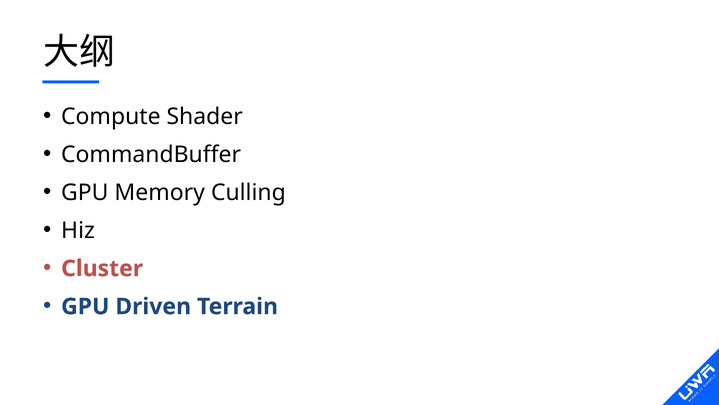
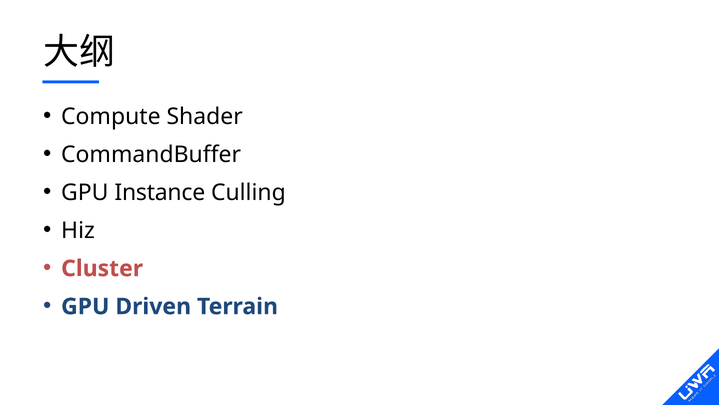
Memory: Memory -> Instance (160, 192)
